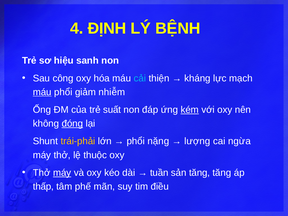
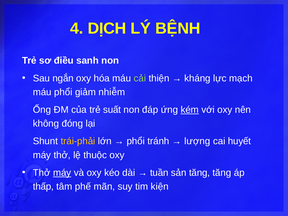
ĐỊNH: ĐỊNH -> DỊCH (107, 28)
hiệu: hiệu -> điều (64, 61)
công: công -> ngắn (63, 78)
cải colour: light blue -> light green (140, 78)
máu underline: present -> none (42, 92)
đóng underline: present -> none (72, 124)
nặng: nặng -> tránh (158, 141)
ngừa: ngừa -> huyết (239, 141)
điều: điều -> kiện (160, 187)
